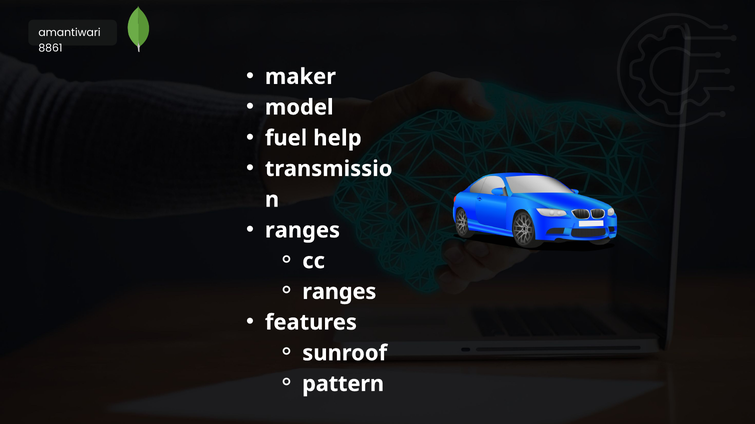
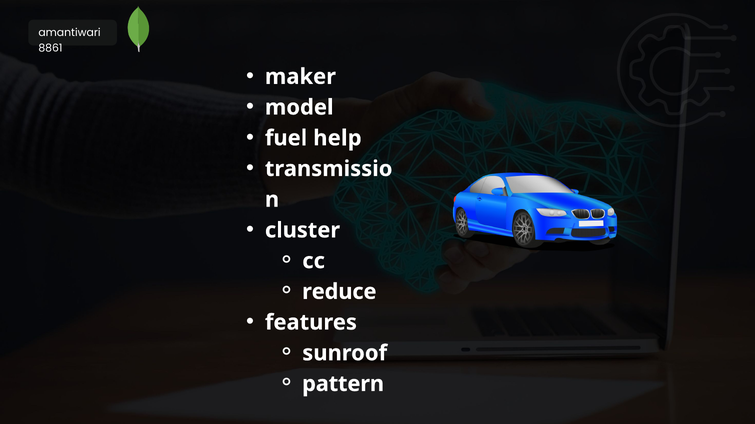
ranges: ranges -> cluster (302, 231)
ranges: ranges -> reduce (339, 292)
